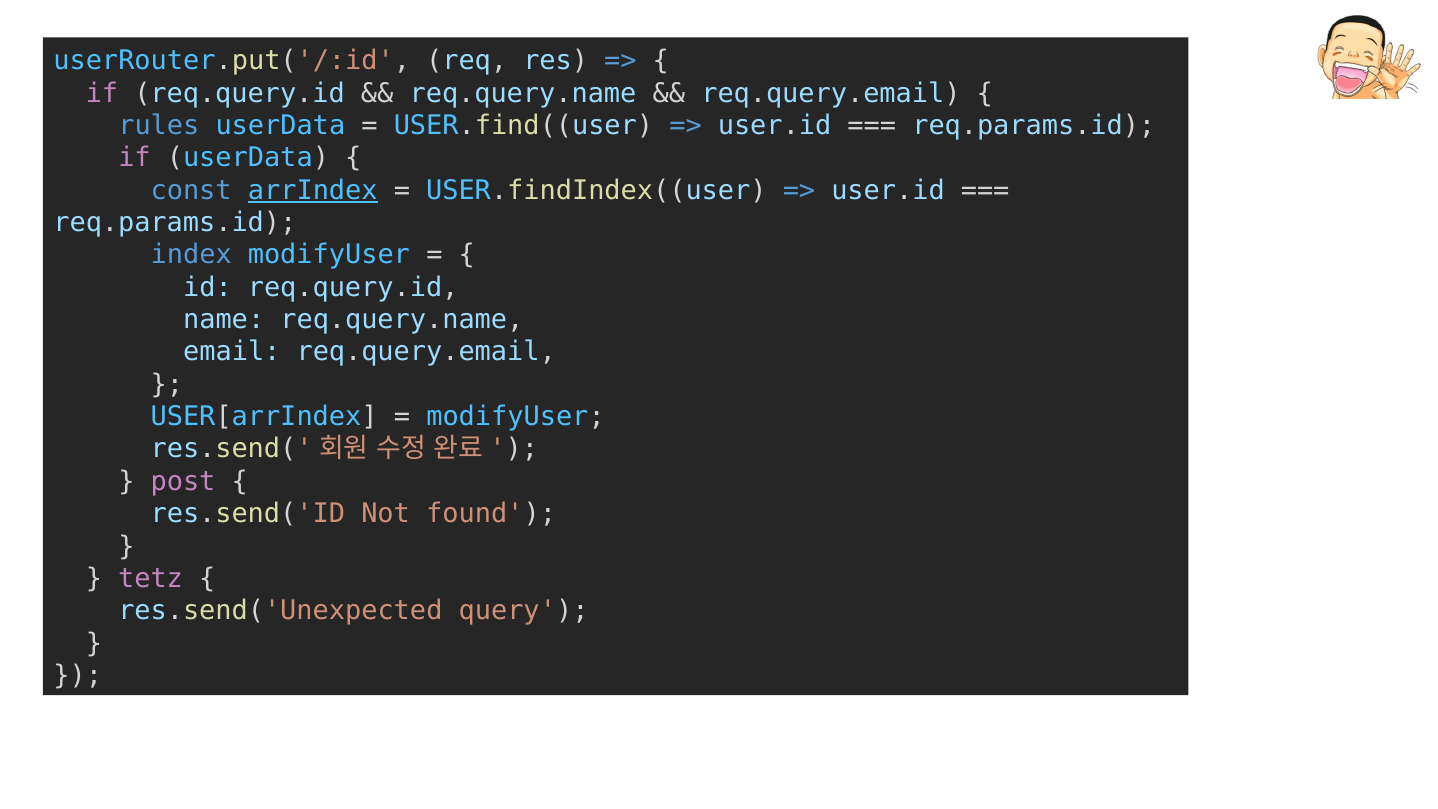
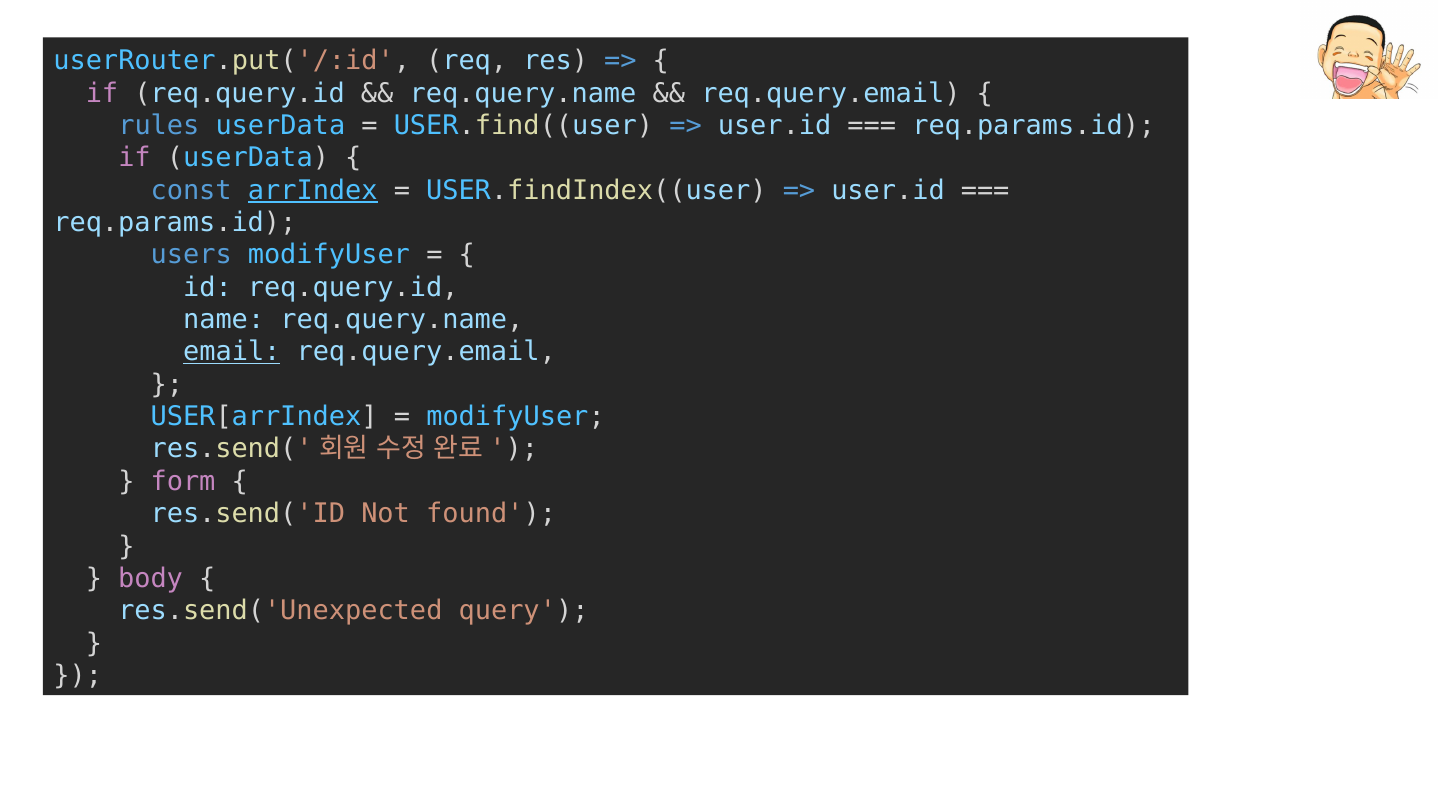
index: index -> users (191, 255)
email underline: none -> present (232, 352)
post: post -> form (183, 481)
tetz: tetz -> body (151, 578)
